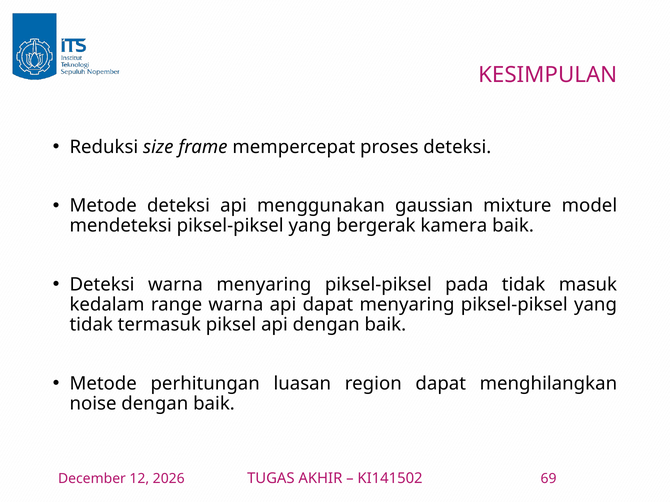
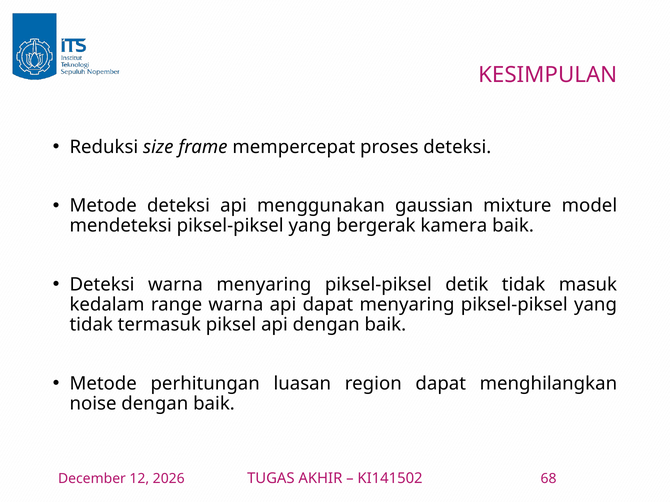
pada: pada -> detik (467, 285)
69: 69 -> 68 (549, 479)
